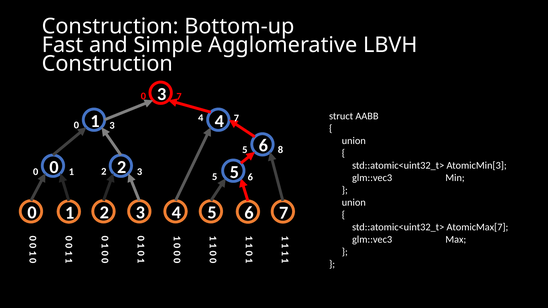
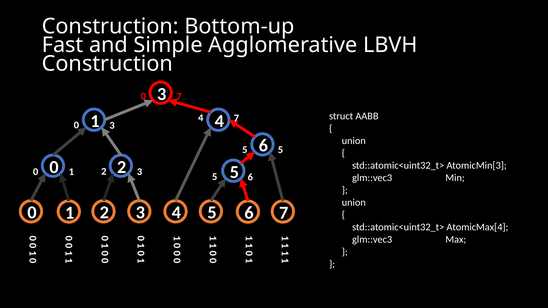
8: 8 -> 5 (281, 150)
AtomicMax[7: AtomicMax[7 -> AtomicMax[4 (477, 227)
